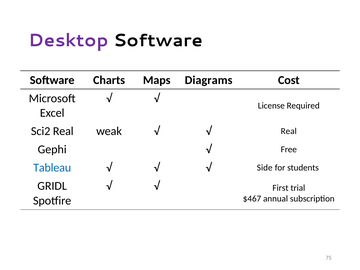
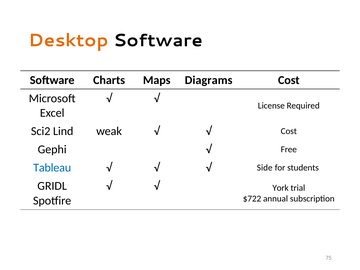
Desktop colour: purple -> orange (68, 40)
Sci2 Real: Real -> Lind (63, 131)
Real: Real -> Cost (289, 131)
First: First -> York (281, 188)
$467: $467 -> $722 (252, 199)
